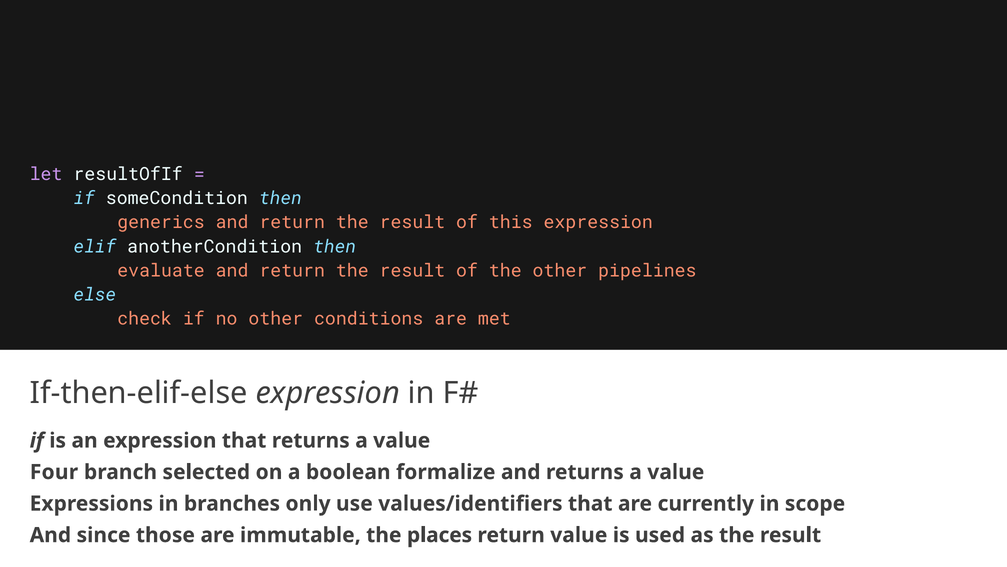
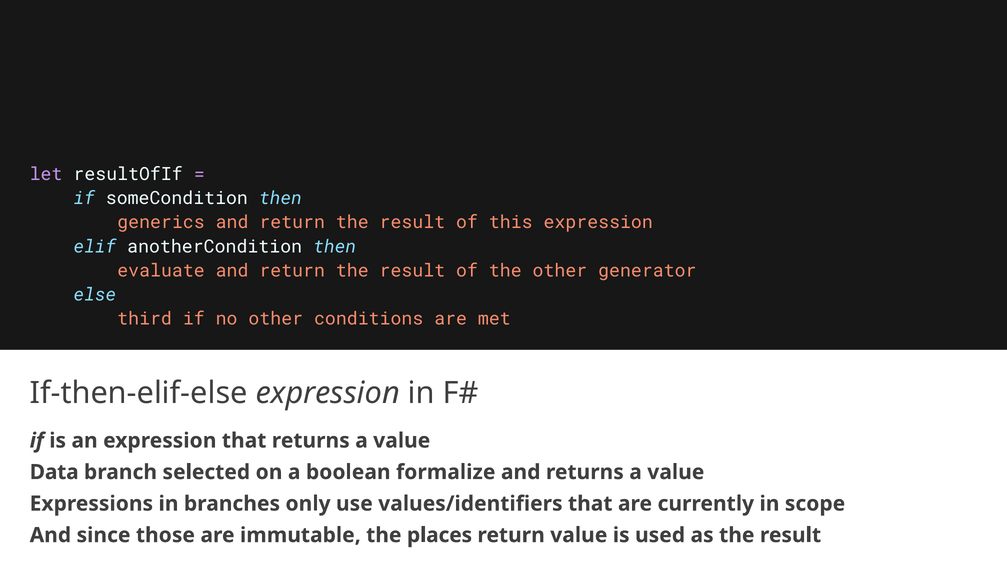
pipelines: pipelines -> generator (647, 270)
check: check -> third (145, 318)
Four: Four -> Data (54, 472)
